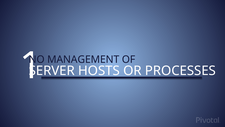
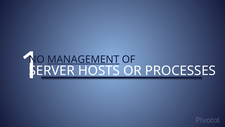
MANAGEMENT underline: none -> present (83, 59)
